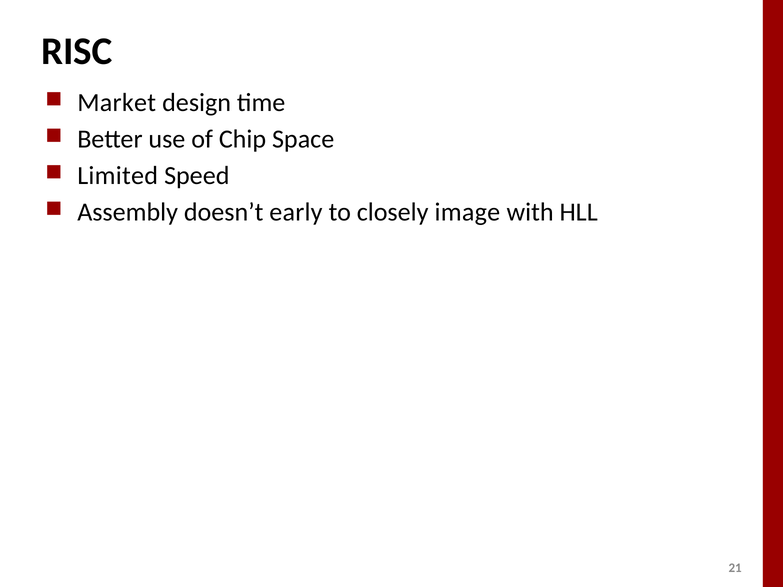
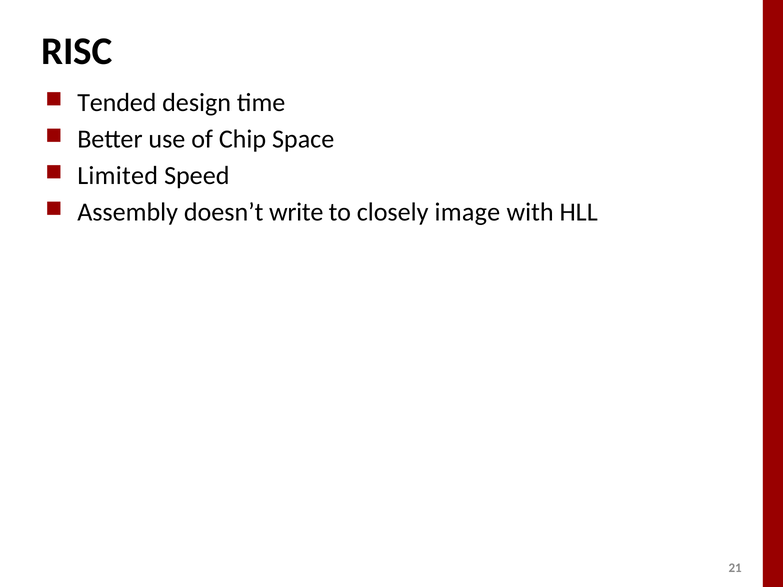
Market: Market -> Tended (117, 103)
early: early -> write (296, 212)
